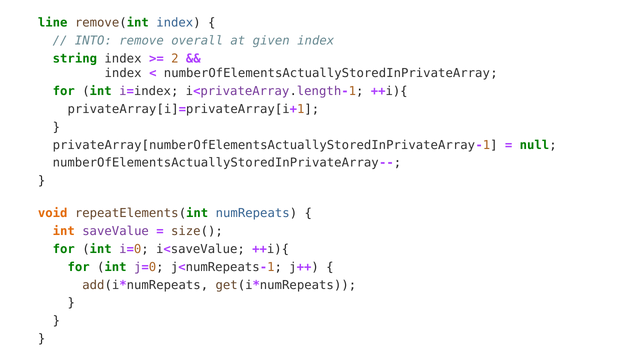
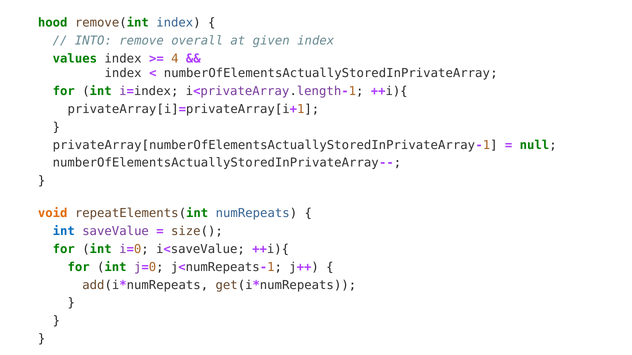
line: line -> hood (53, 23)
string: string -> values (75, 59)
2: 2 -> 4 (175, 59)
int colour: orange -> blue (64, 232)
